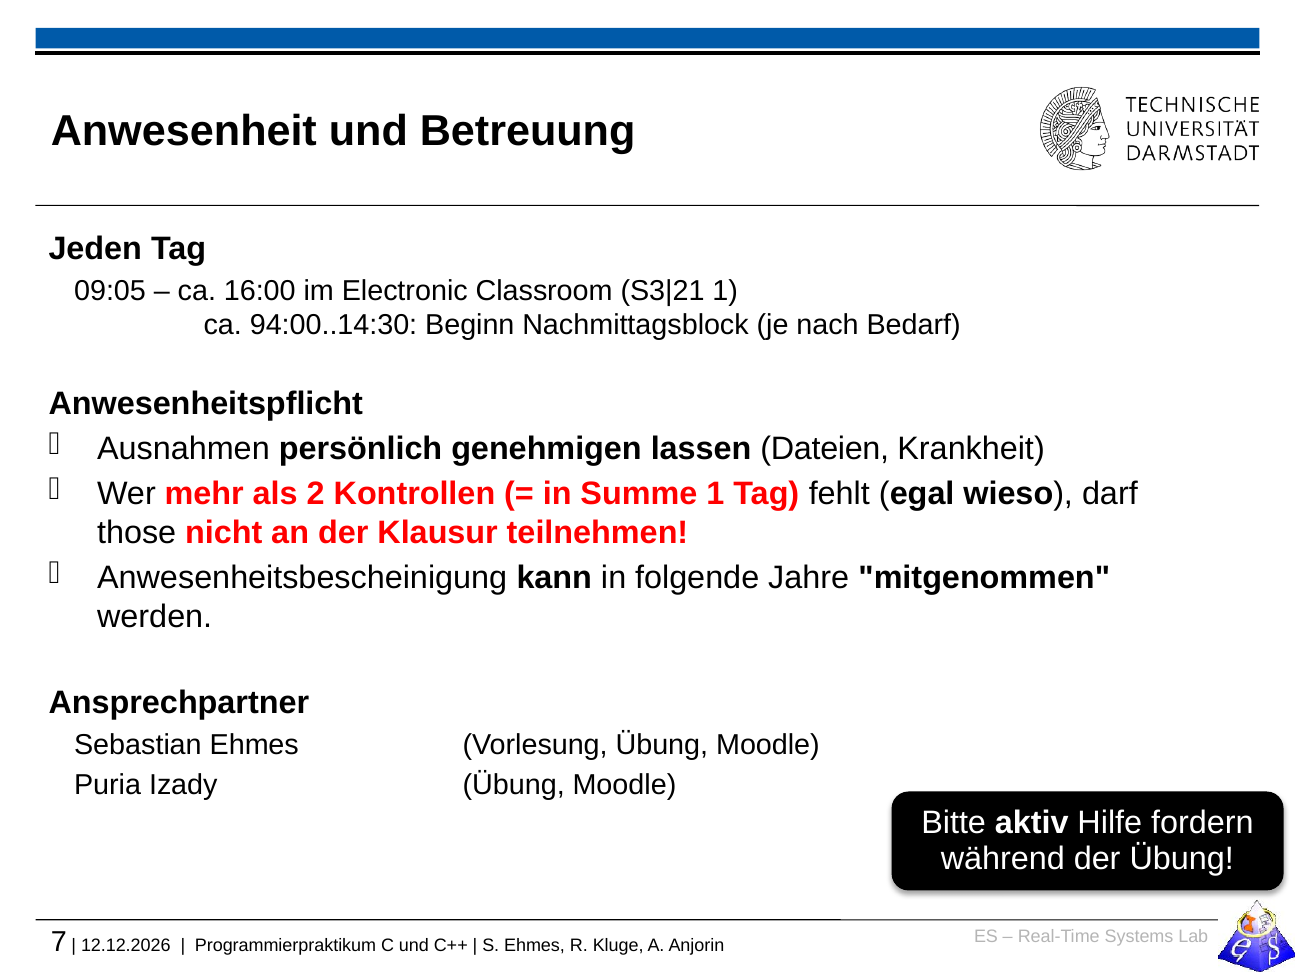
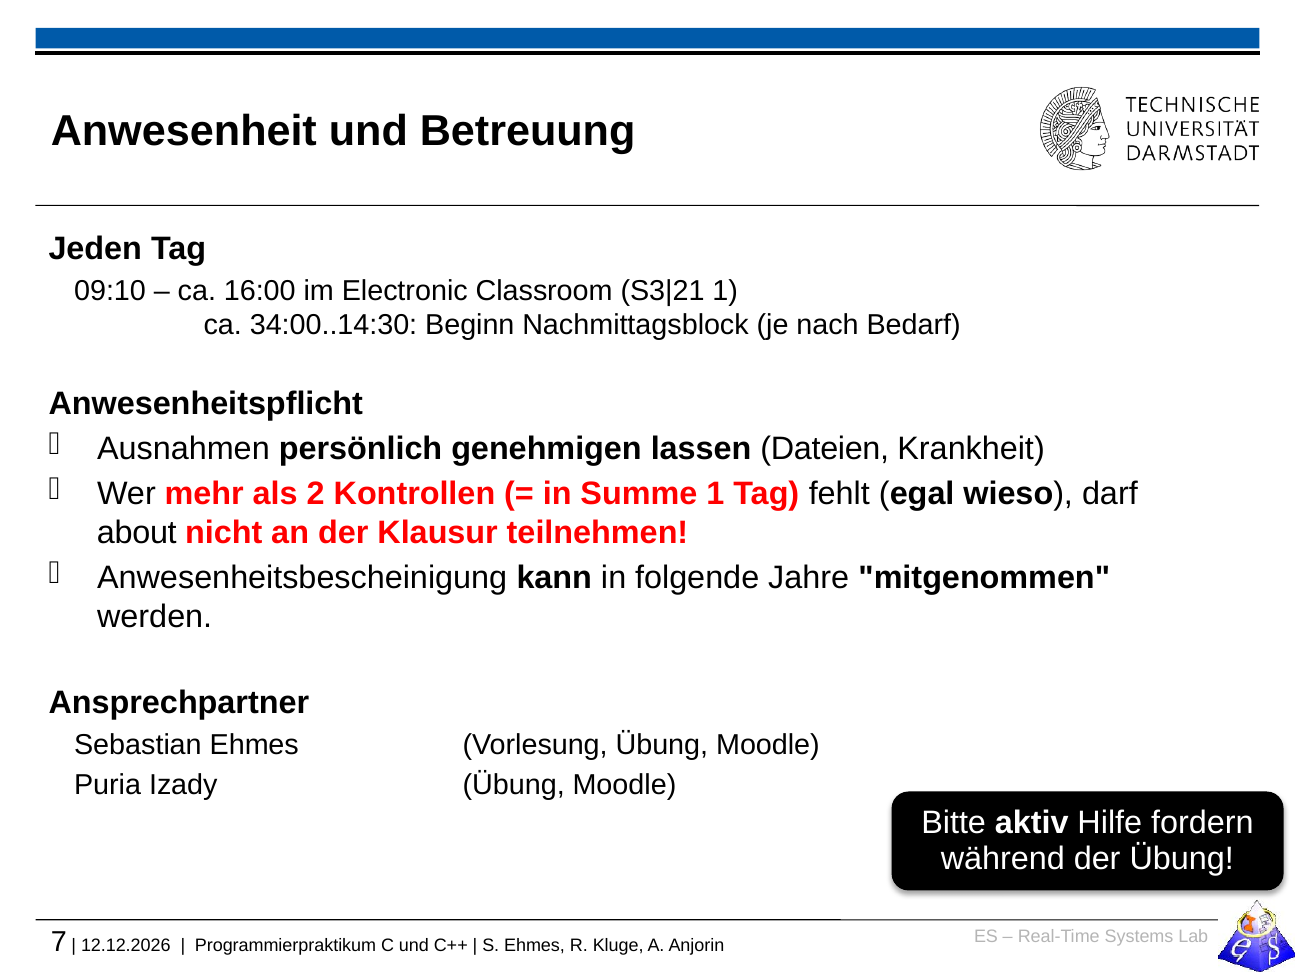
09:05: 09:05 -> 09:10 (110, 291)
94:00..14:30: 94:00..14:30 -> 34:00..14:30 (334, 325)
those: those -> about (137, 533)
